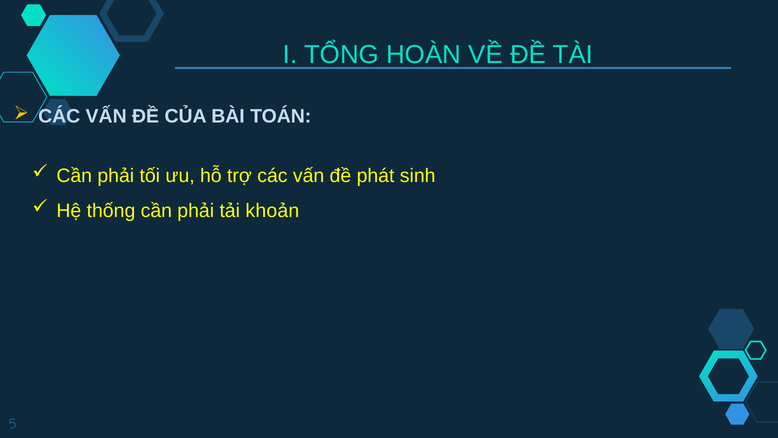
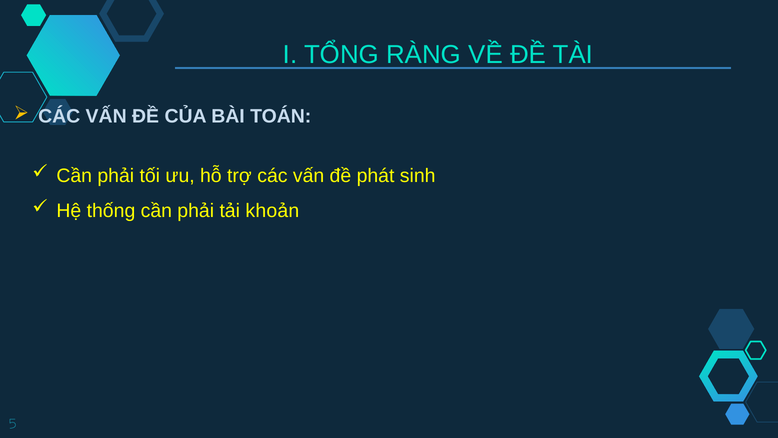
HOÀN: HOÀN -> RÀNG (424, 55)
